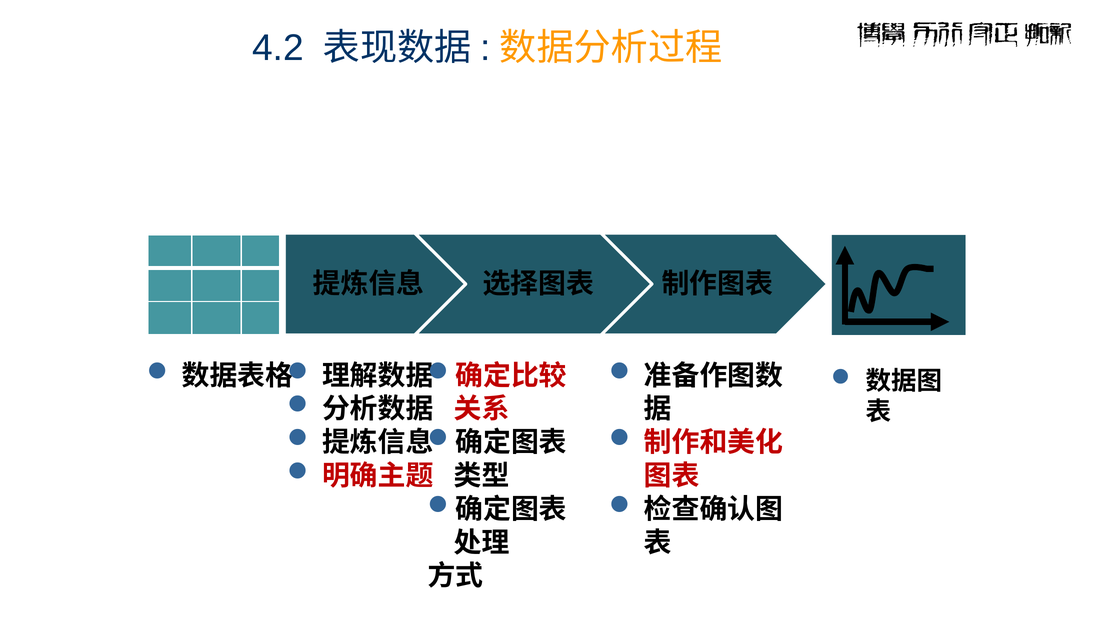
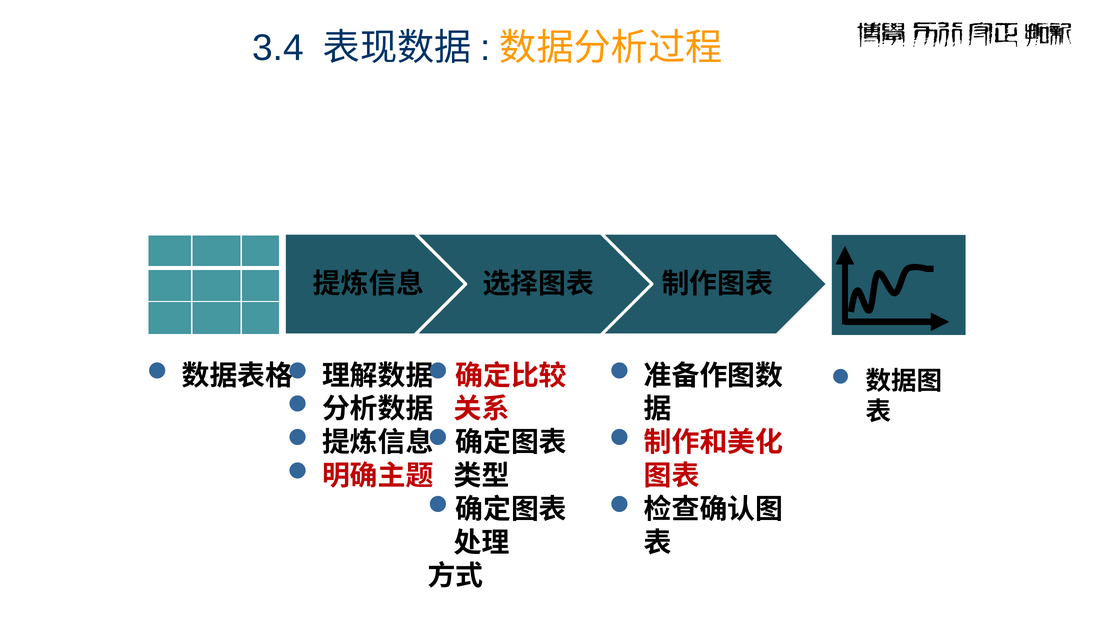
4.2: 4.2 -> 3.4 (278, 48)
